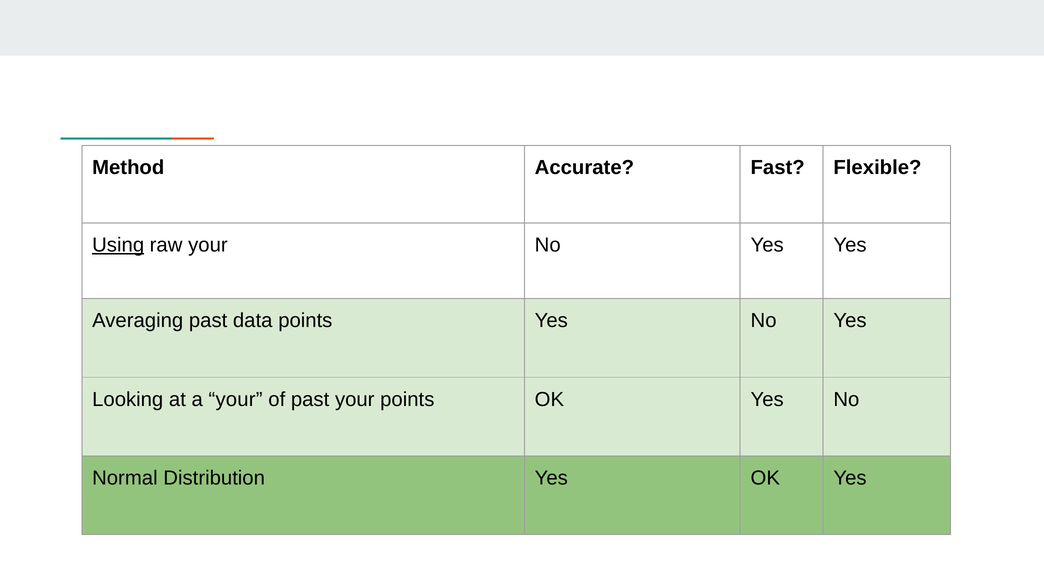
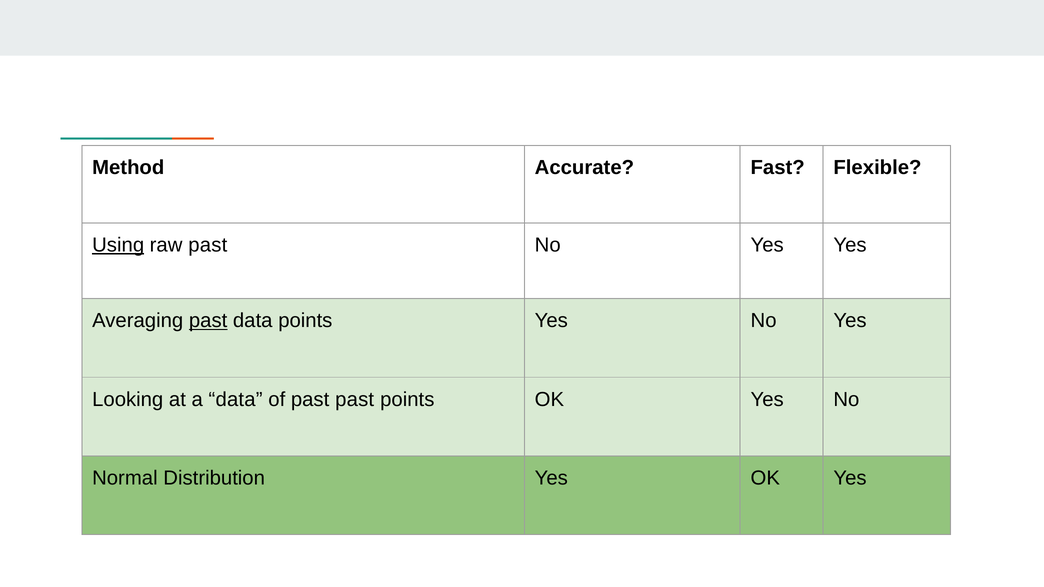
raw your: your -> past (208, 245)
past underline: none -> present (208, 321)
a your: your -> data (236, 400)
past your: your -> past (355, 400)
